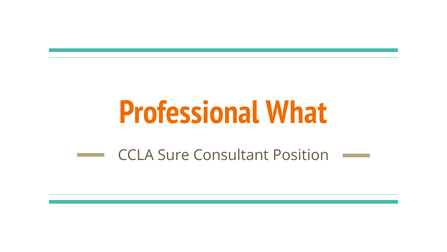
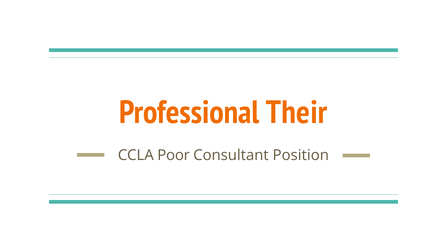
What: What -> Their (297, 112)
Sure: Sure -> Poor (174, 155)
